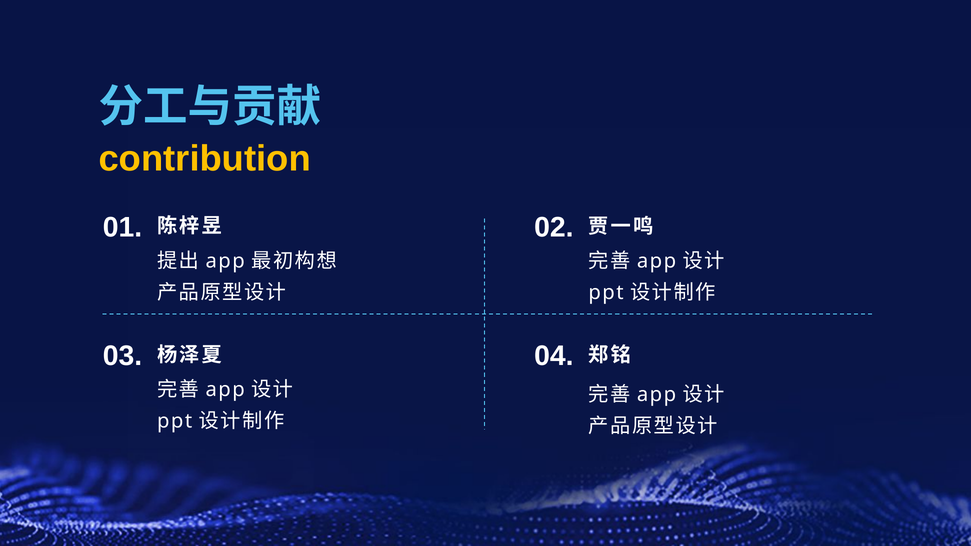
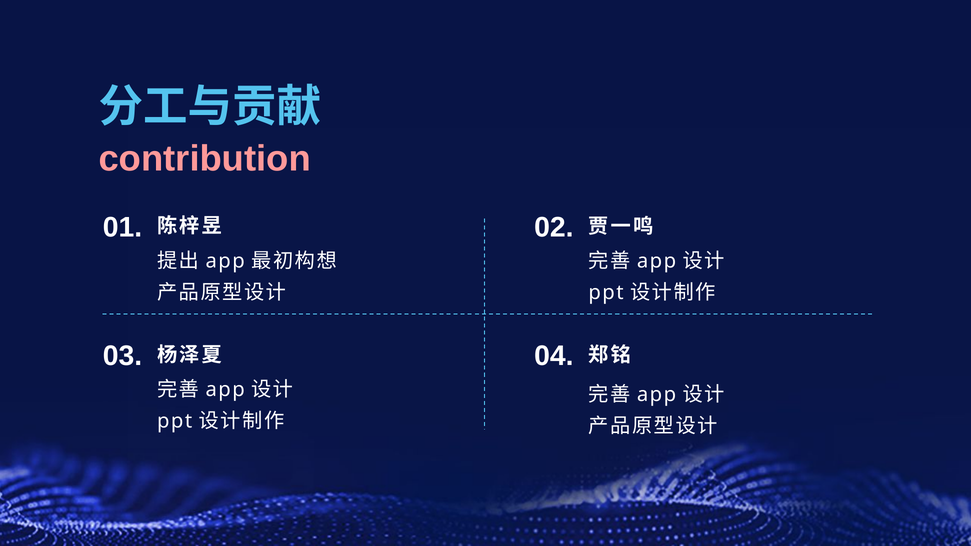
contribution colour: yellow -> pink (205, 159)
